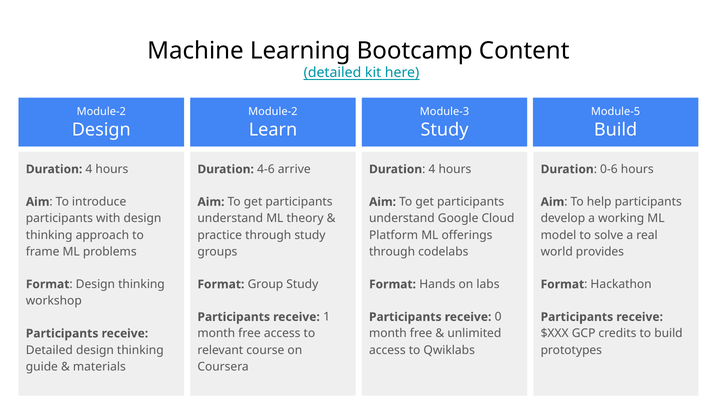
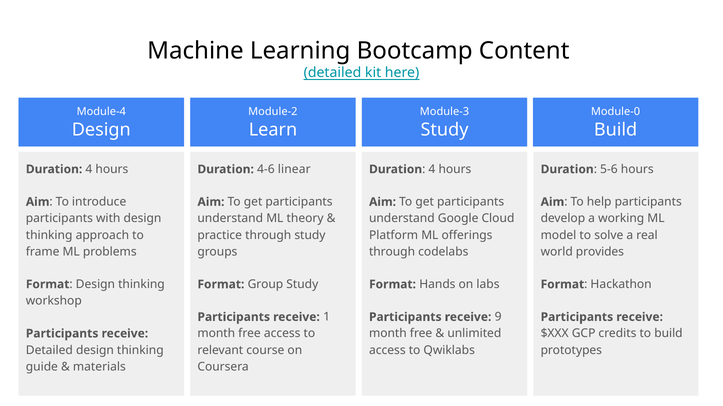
Module-2: Module-2 -> Module-4 (101, 112)
Module-5: Module-5 -> Module-0 (616, 112)
0-6: 0-6 -> 5-6 (609, 170)
arrive: arrive -> linear (294, 170)
0: 0 -> 9 (498, 317)
